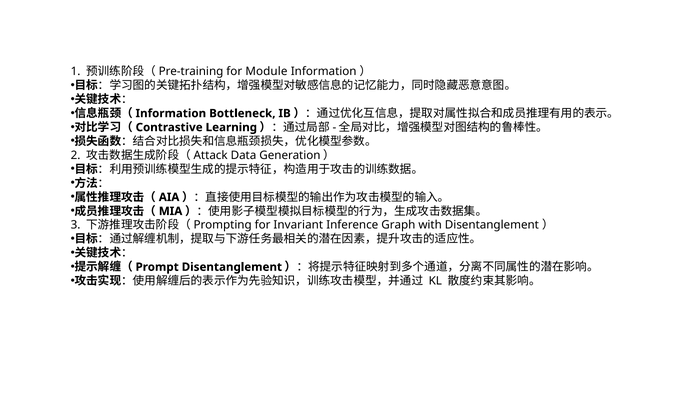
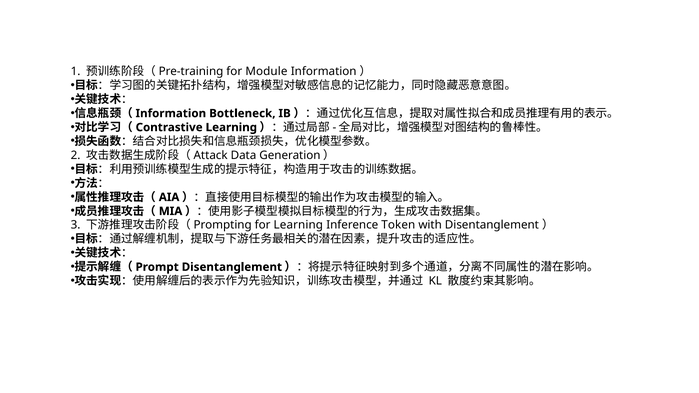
for Invariant: Invariant -> Learning (298, 225)
Graph: Graph -> Token (398, 225)
